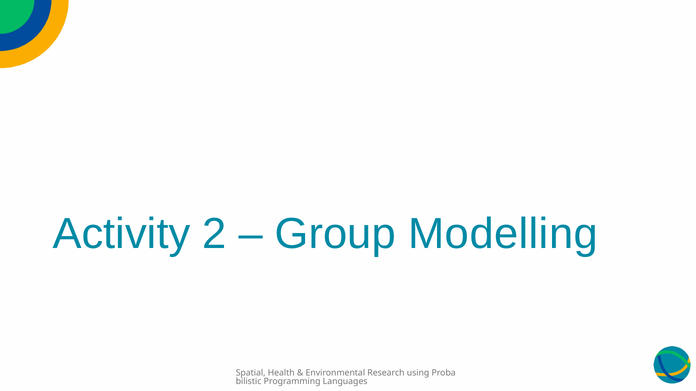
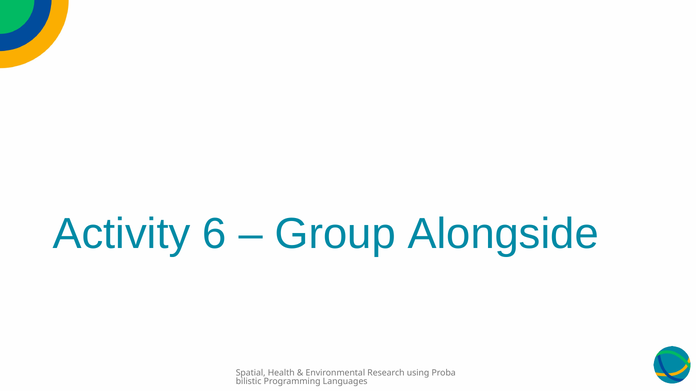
2: 2 -> 6 (215, 234)
Modelling: Modelling -> Alongside (503, 234)
